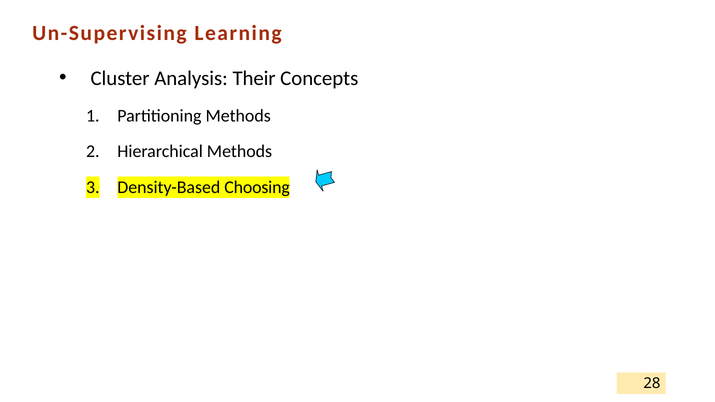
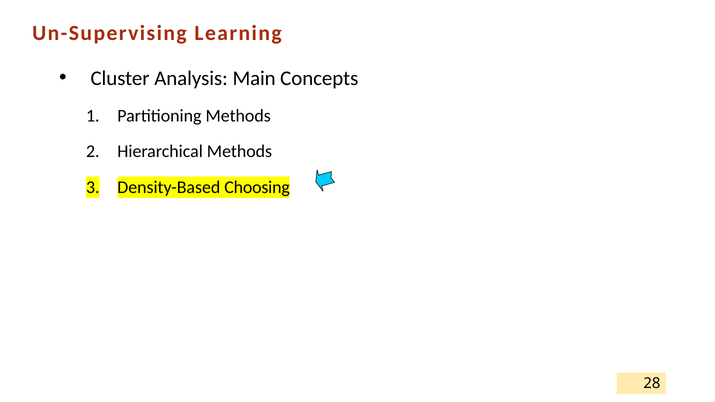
Their: Their -> Main (254, 78)
